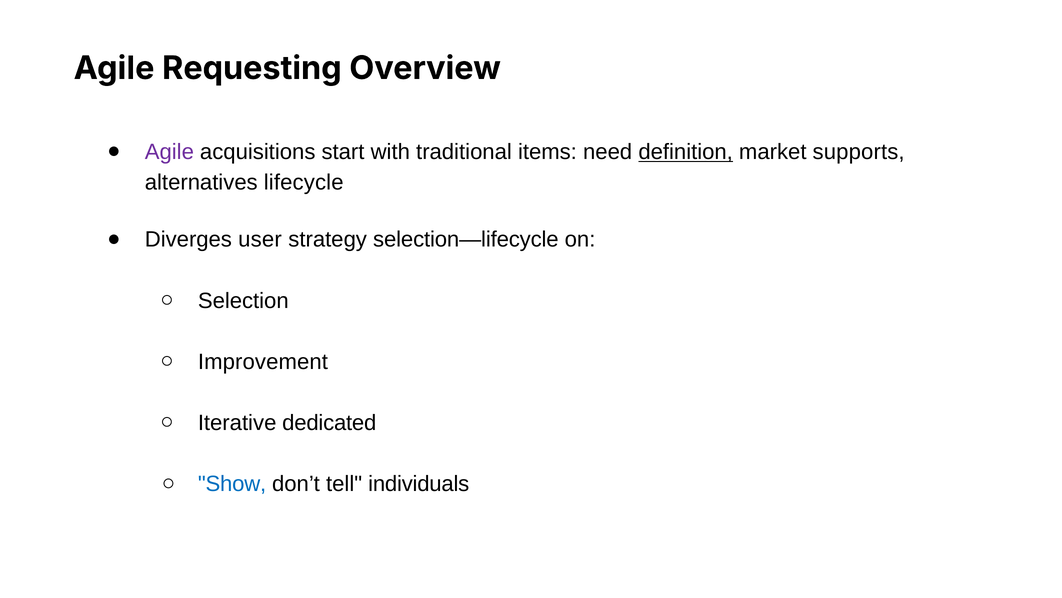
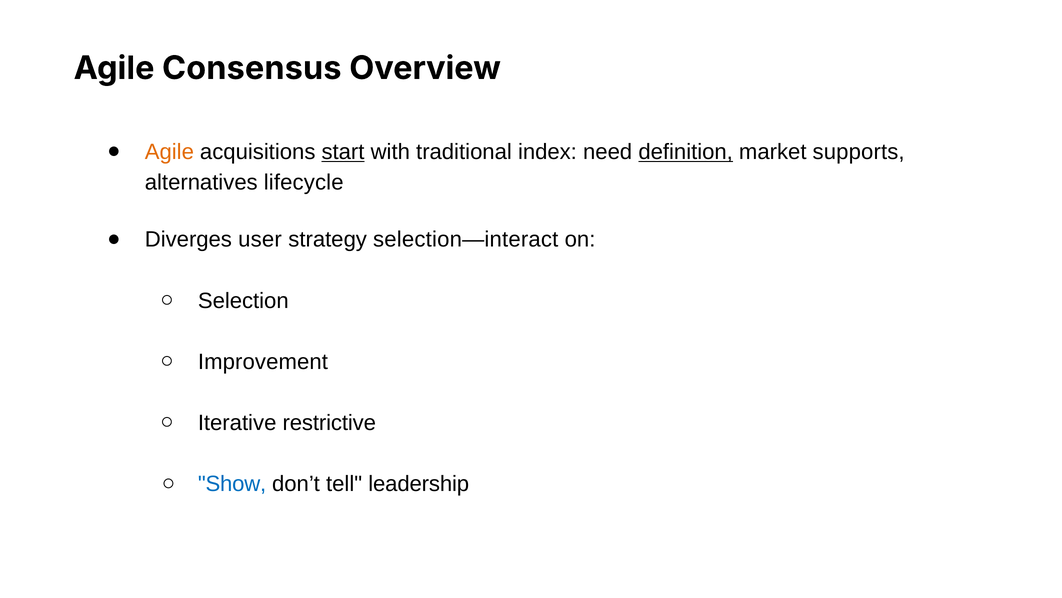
Requesting: Requesting -> Consensus (252, 68)
Agile colour: purple -> orange (169, 152)
start underline: none -> present (343, 152)
items: items -> index (547, 152)
selection—lifecycle: selection—lifecycle -> selection—interact (466, 239)
dedicated: dedicated -> restrictive (329, 423)
individuals: individuals -> leadership (419, 484)
